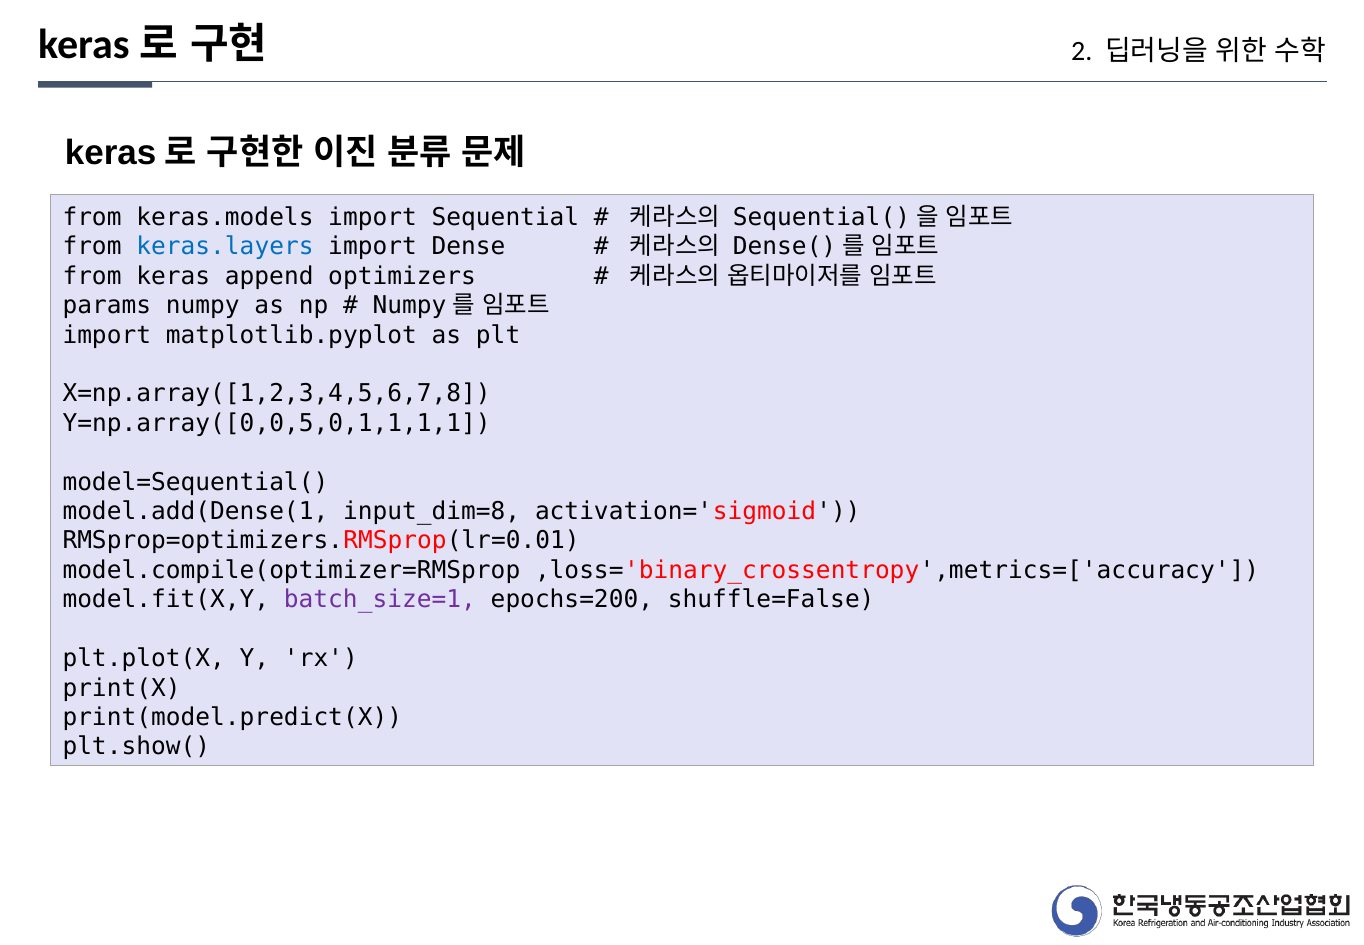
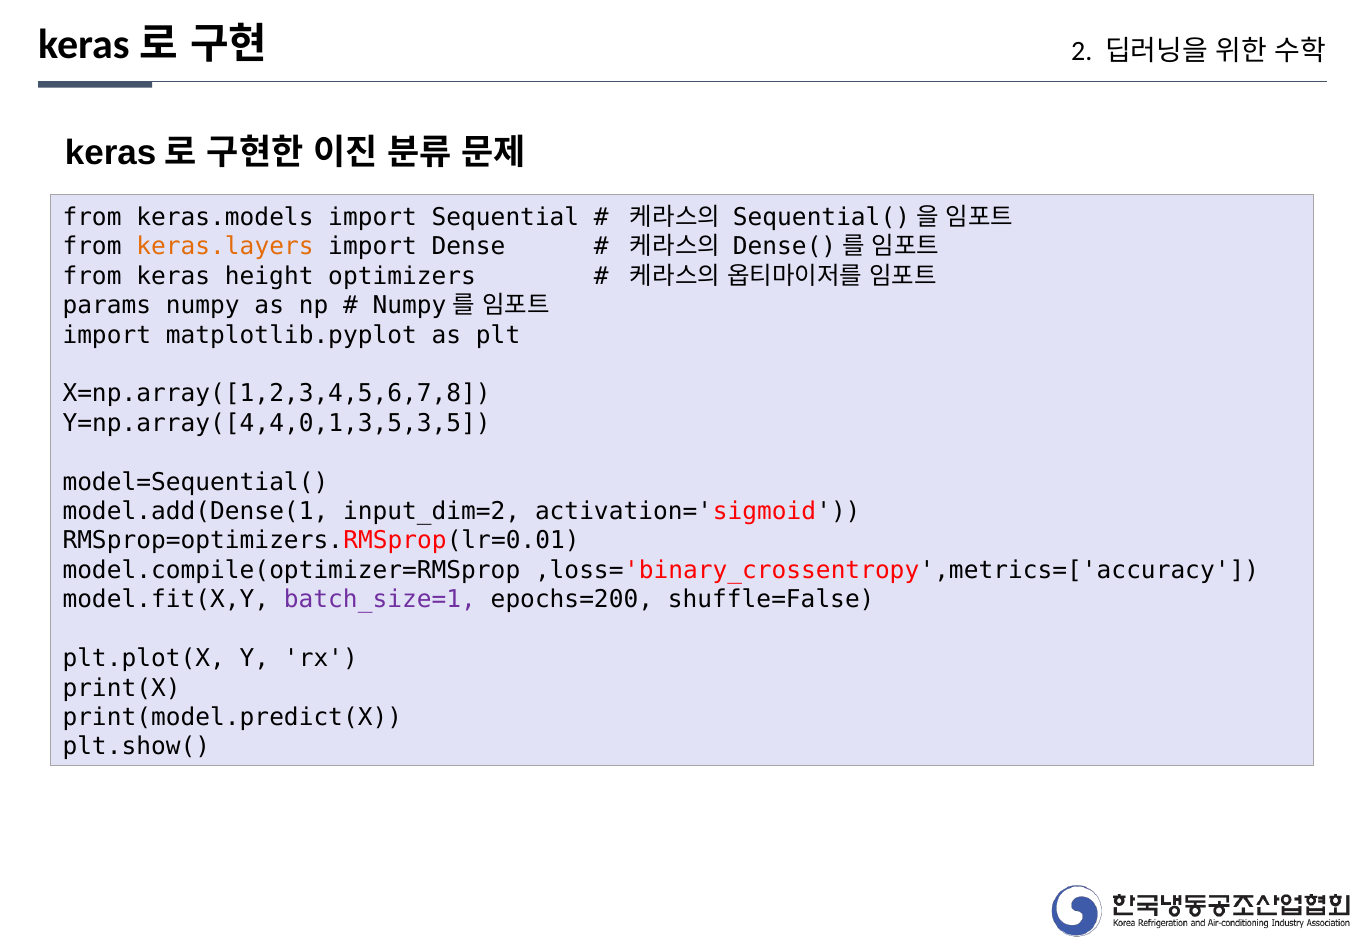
keras.layers colour: blue -> orange (225, 247)
append: append -> height (269, 276)
Y=np.array([0,0,5,0,1,1,1,1: Y=np.array([0,0,5,0,1,1,1,1 -> Y=np.array([4,4,0,1,3,5,3,5 (277, 423)
input_dim=8: input_dim=8 -> input_dim=2 (432, 511)
